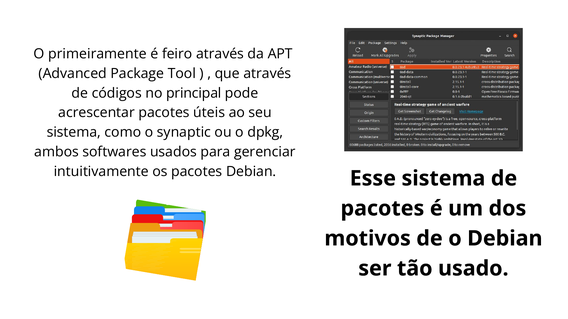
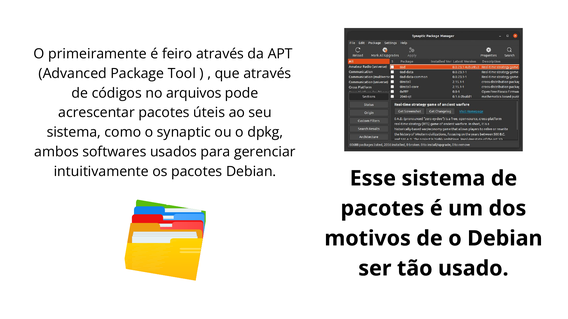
principal: principal -> arquivos (194, 93)
